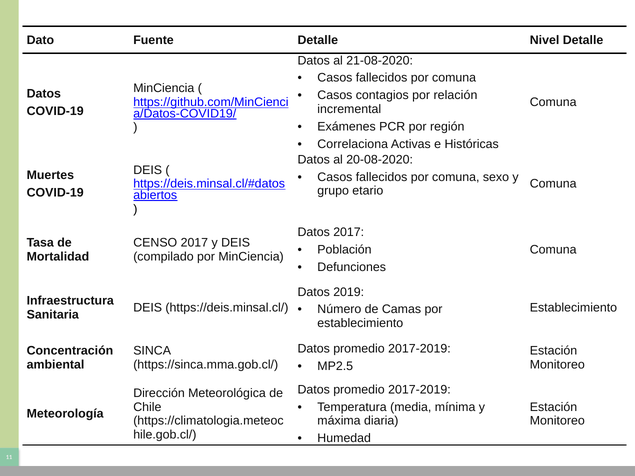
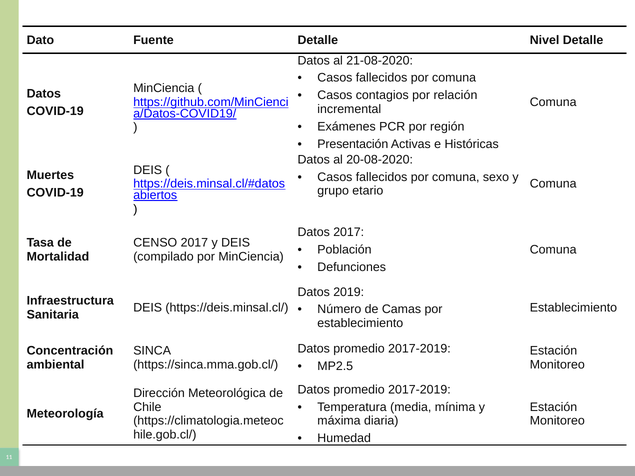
Correlaciona: Correlaciona -> Presentación (353, 144)
